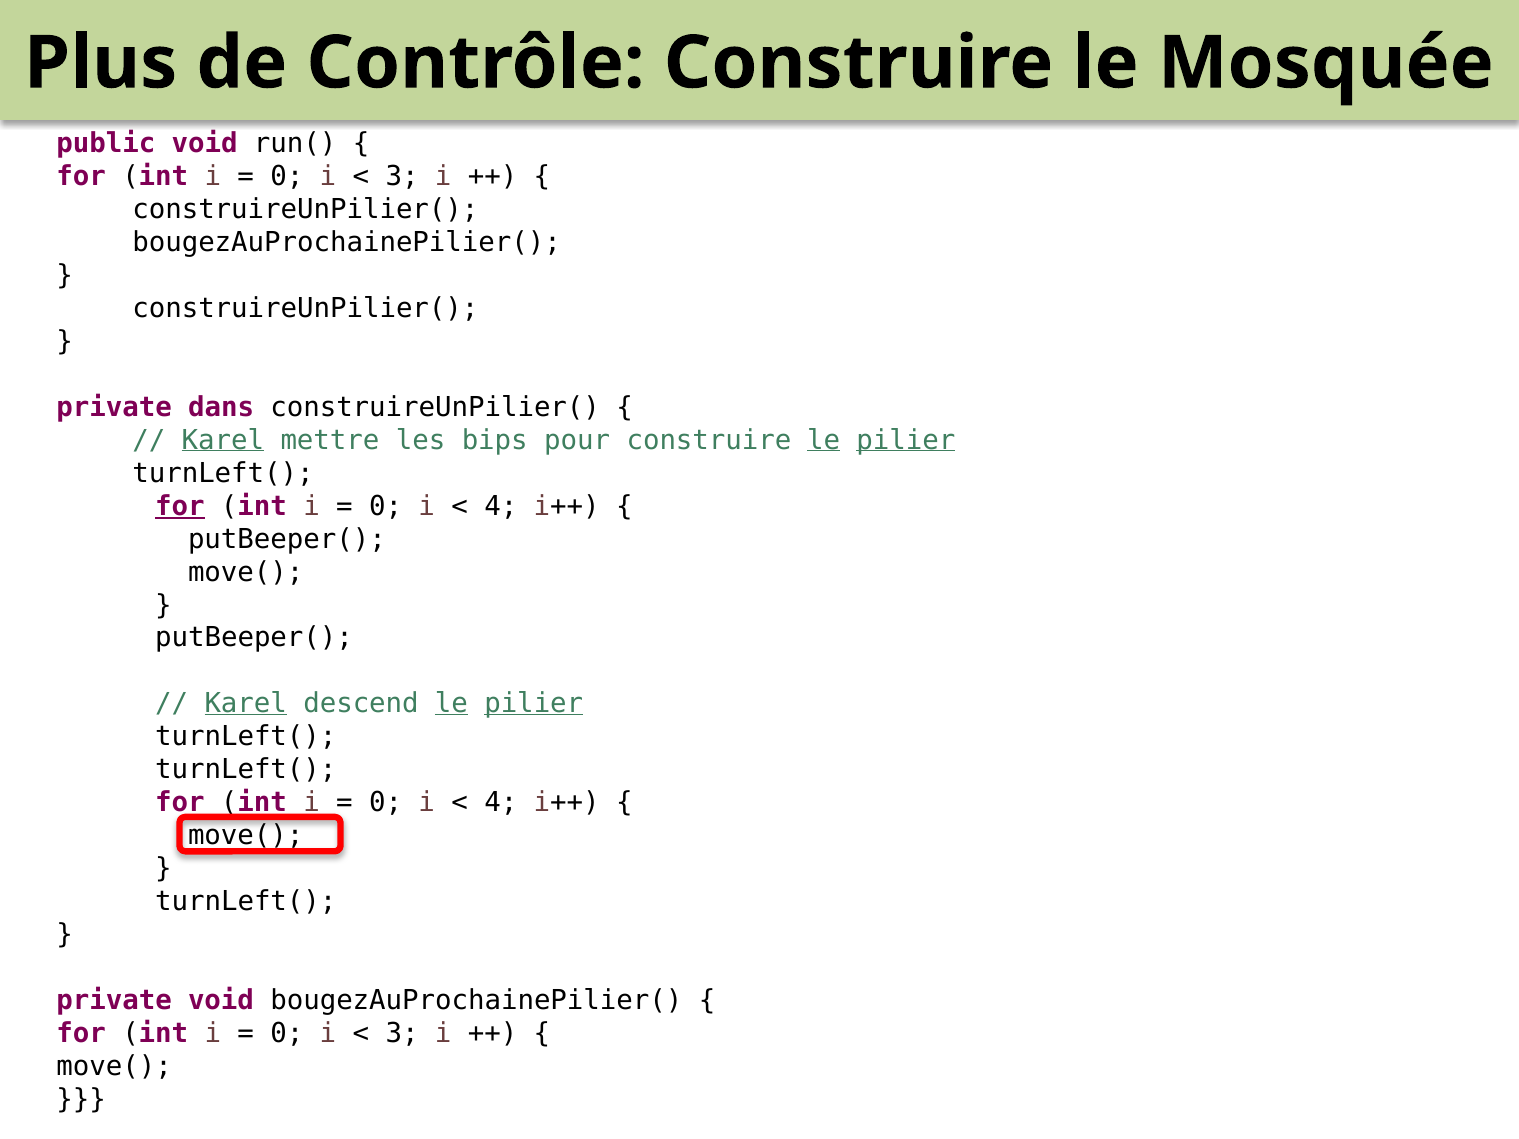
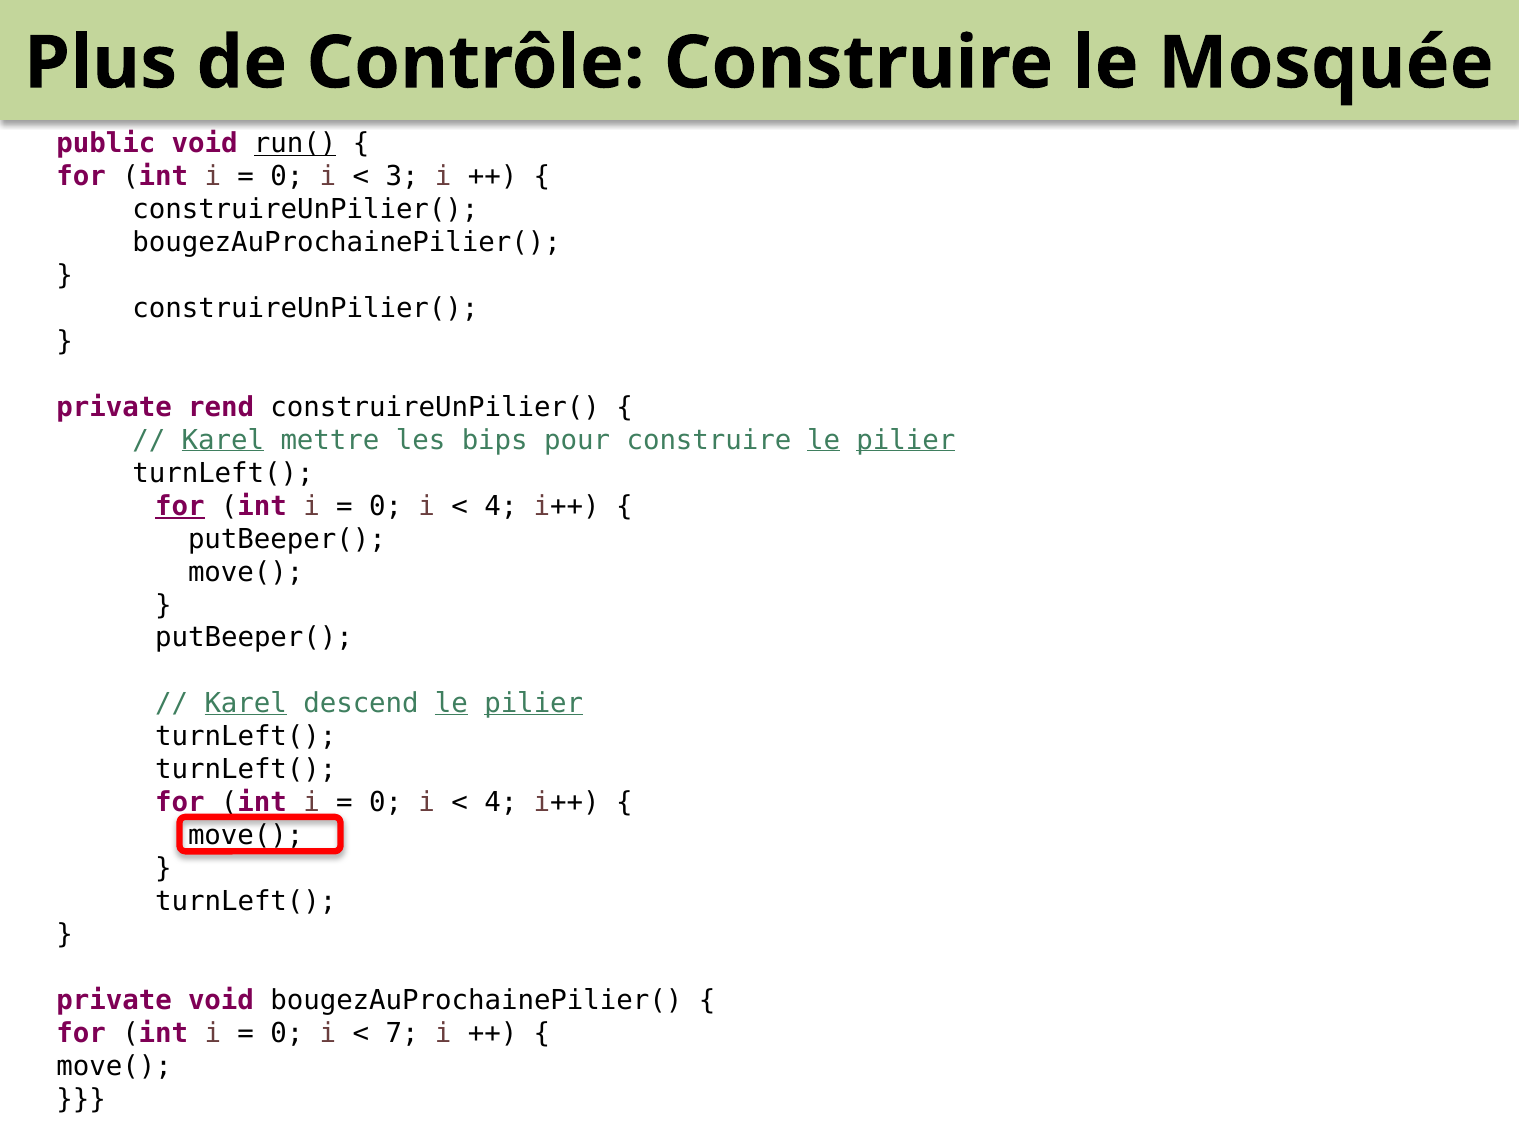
run( underline: none -> present (295, 144)
dans: dans -> rend (221, 407)
3: 3 -> 7 (402, 1033)
